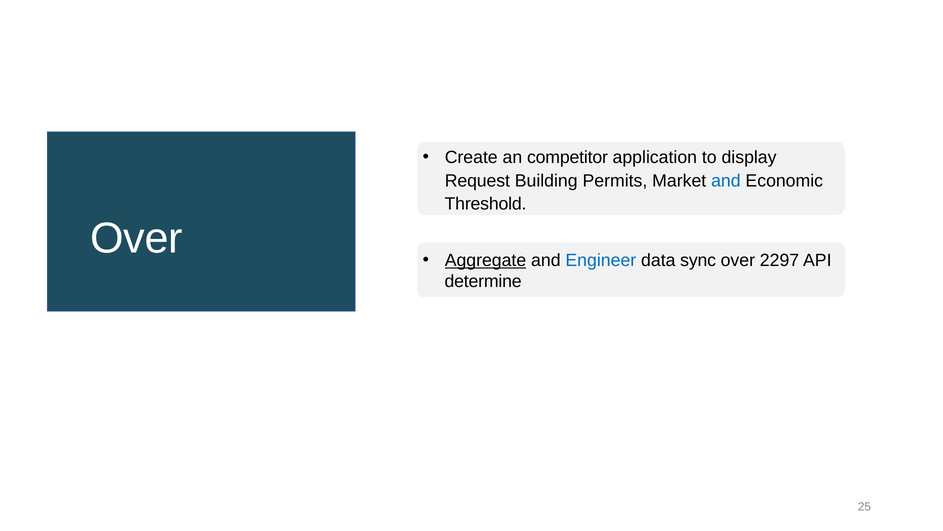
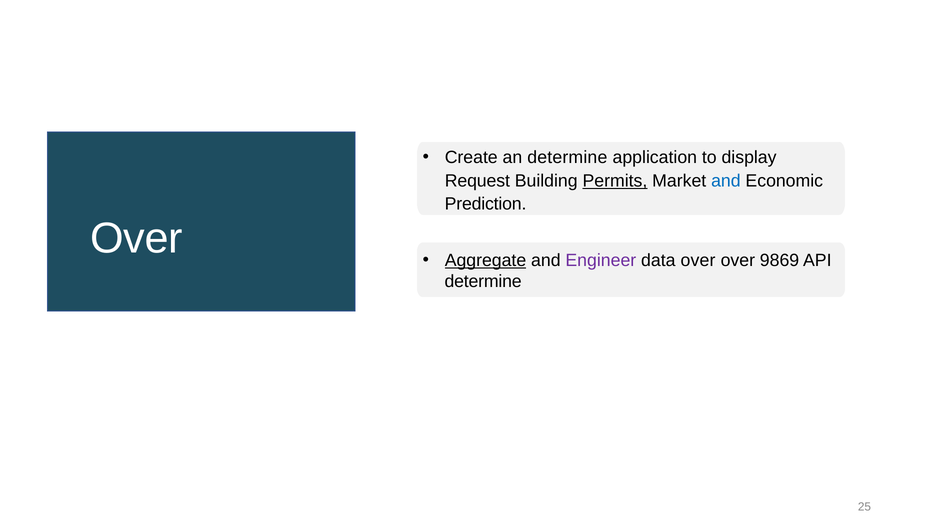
an competitor: competitor -> determine (567, 157)
Permits underline: none -> present (615, 181)
Threshold: Threshold -> Prediction (486, 204)
Engineer colour: blue -> purple (601, 260)
data sync: sync -> over (698, 260)
2297: 2297 -> 9869 (780, 260)
